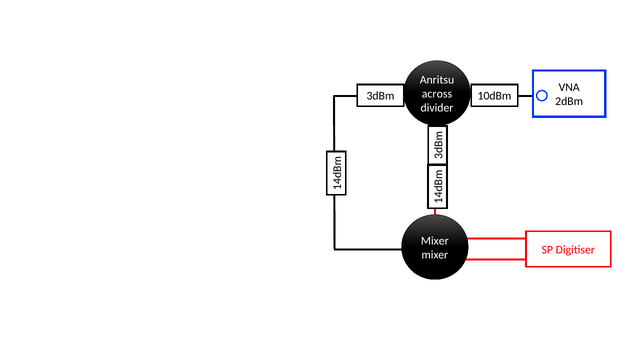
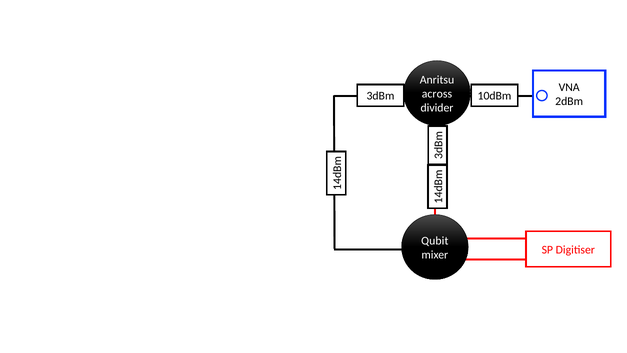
Mixer: Mixer -> Qubit (435, 241)
